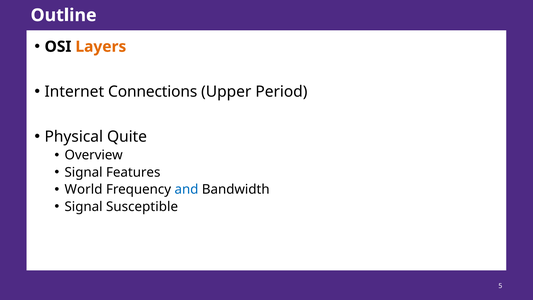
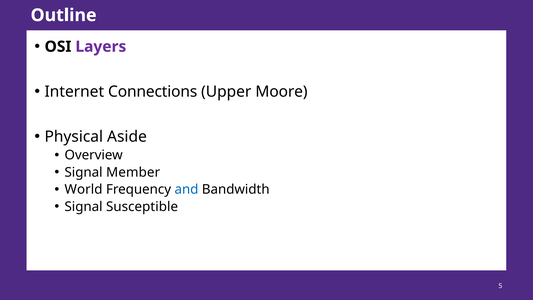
Layers colour: orange -> purple (101, 47)
Period: Period -> Moore (281, 92)
Quite: Quite -> Aside (127, 137)
Features: Features -> Member (133, 172)
